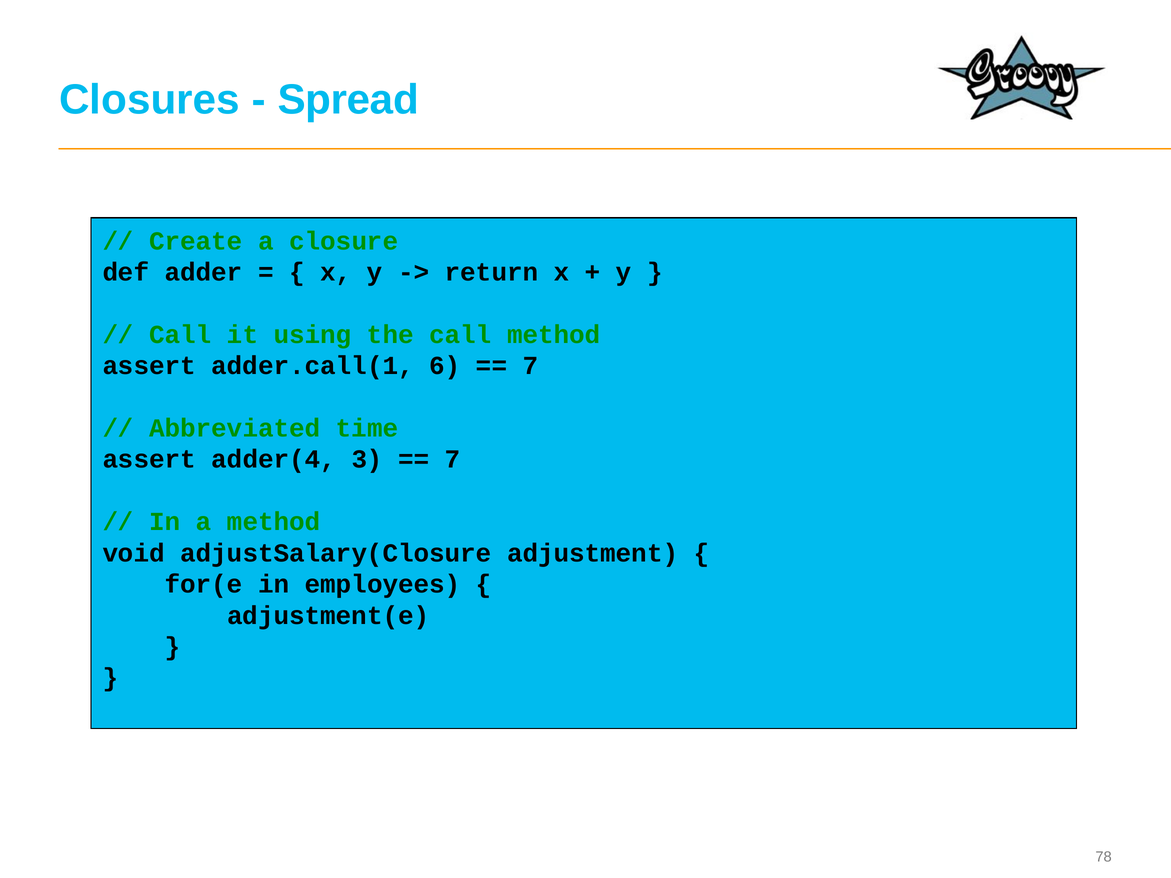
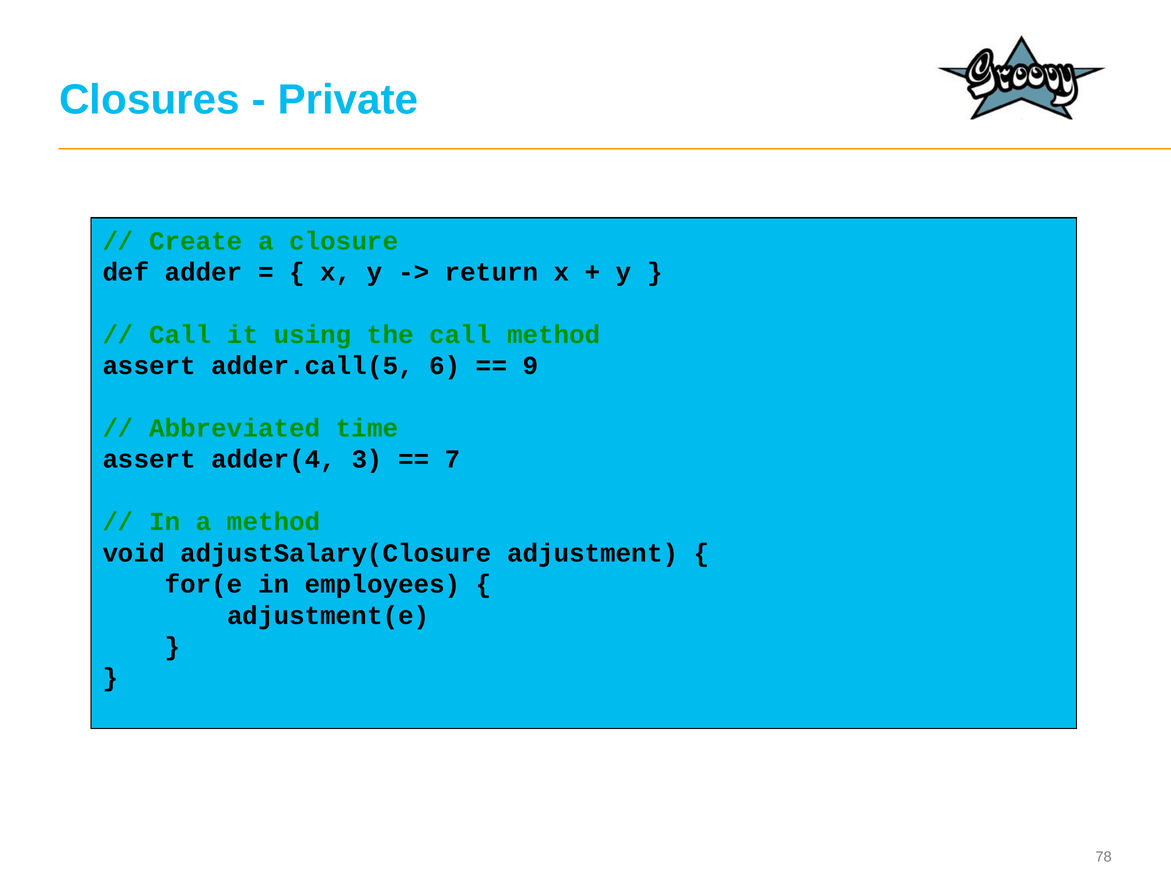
Spread: Spread -> Private (348, 100)
adder.call(1: adder.call(1 -> adder.call(5 (313, 366)
7: 7 -> 9 (530, 366)
